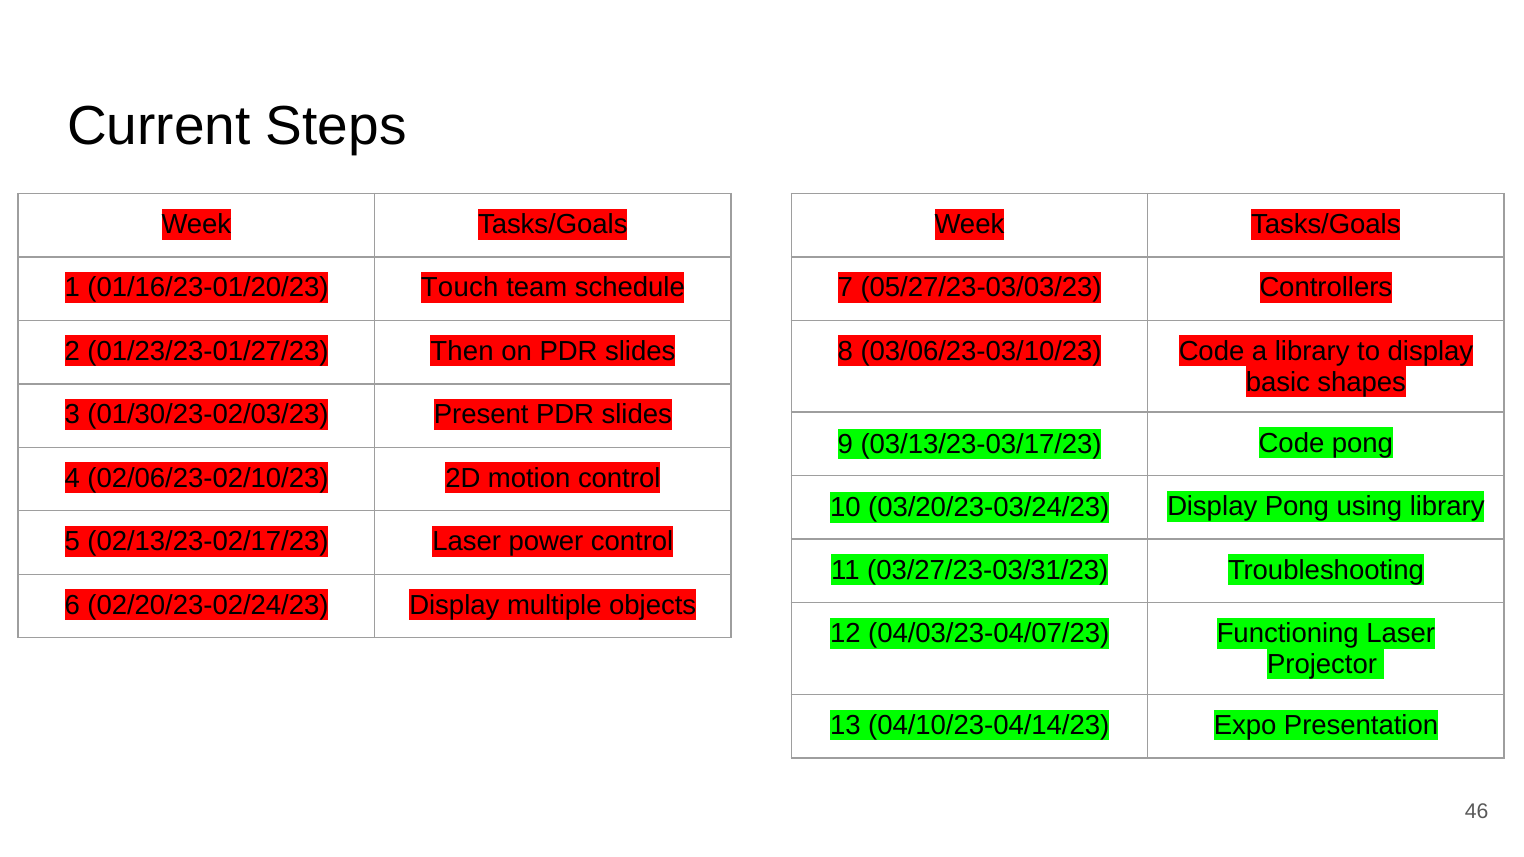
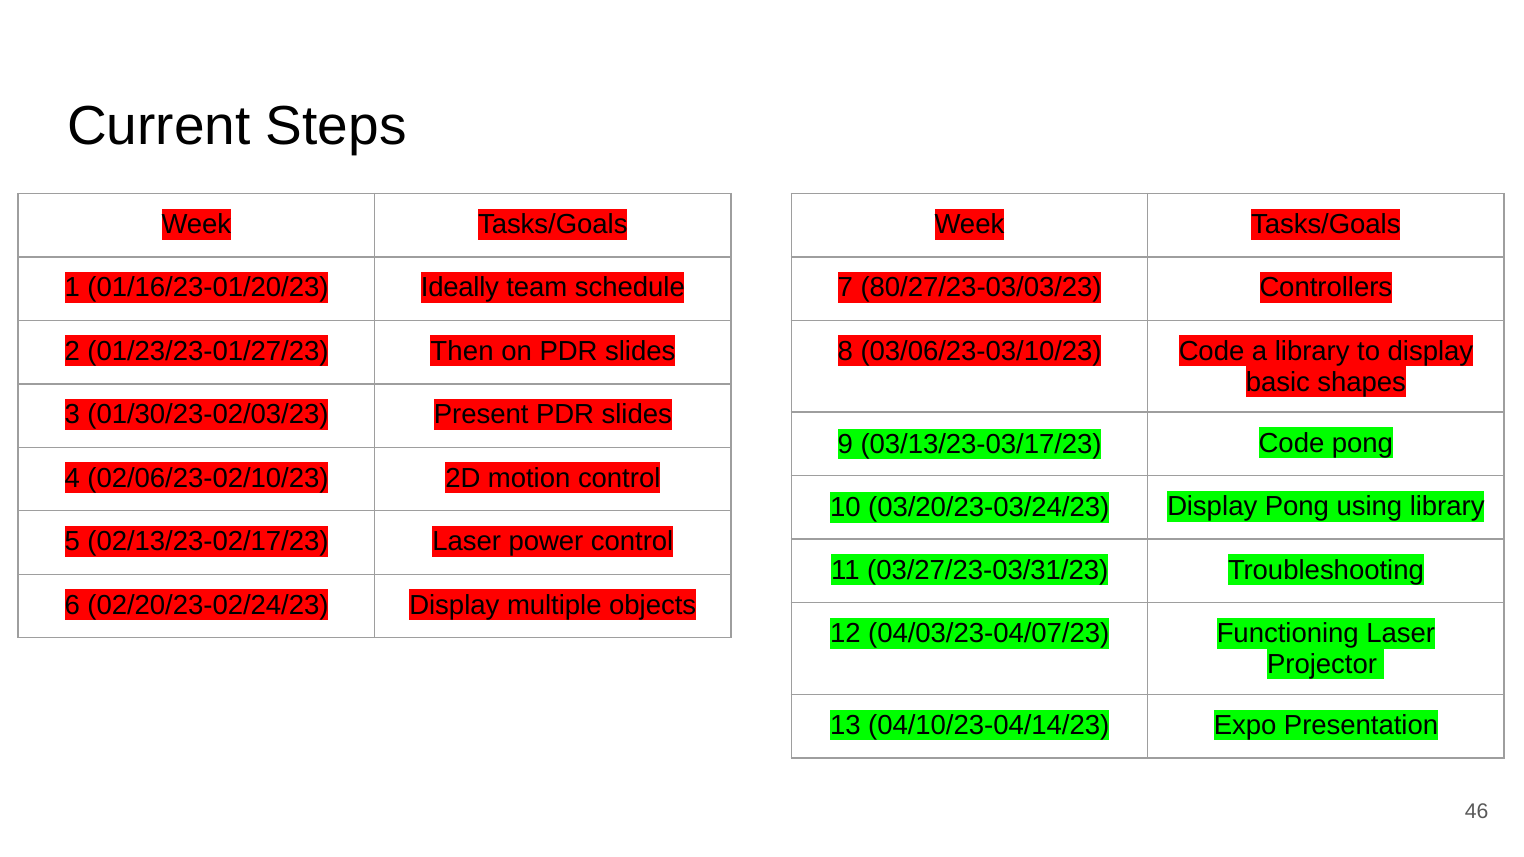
Touch: Touch -> Ideally (460, 288)
05/27/23-03/03/23: 05/27/23-03/03/23 -> 80/27/23-03/03/23 (981, 288)
